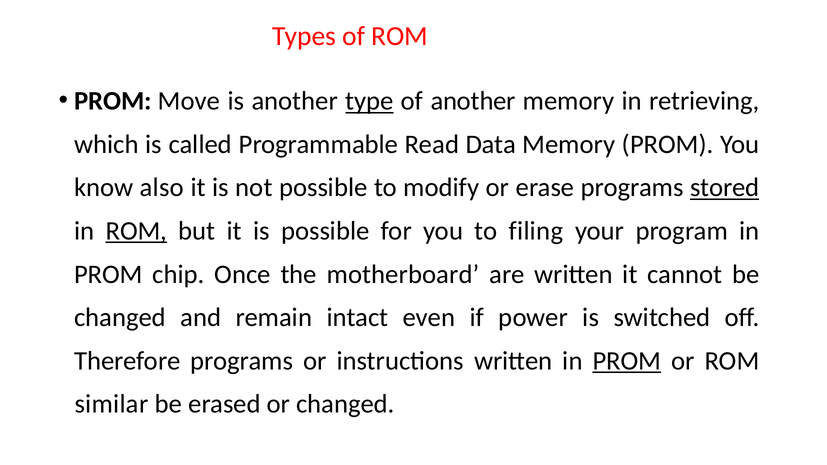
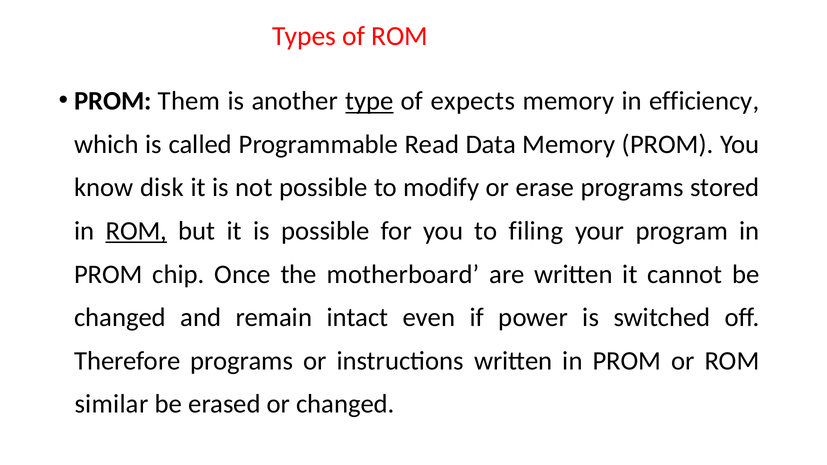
Move: Move -> Them (189, 101)
of another: another -> expects (473, 101)
retrieving: retrieving -> efficiency (704, 101)
also: also -> disk (162, 188)
stored underline: present -> none (725, 188)
PROM underline: present -> none (627, 361)
